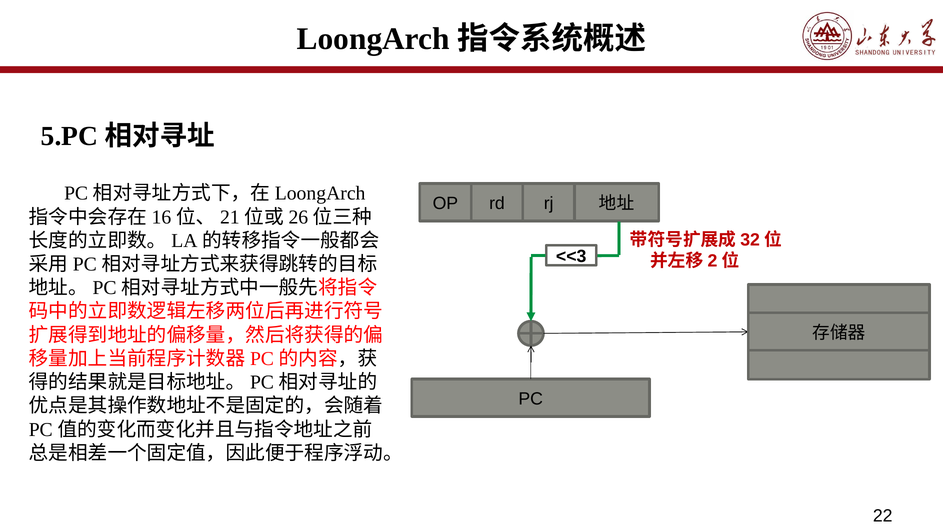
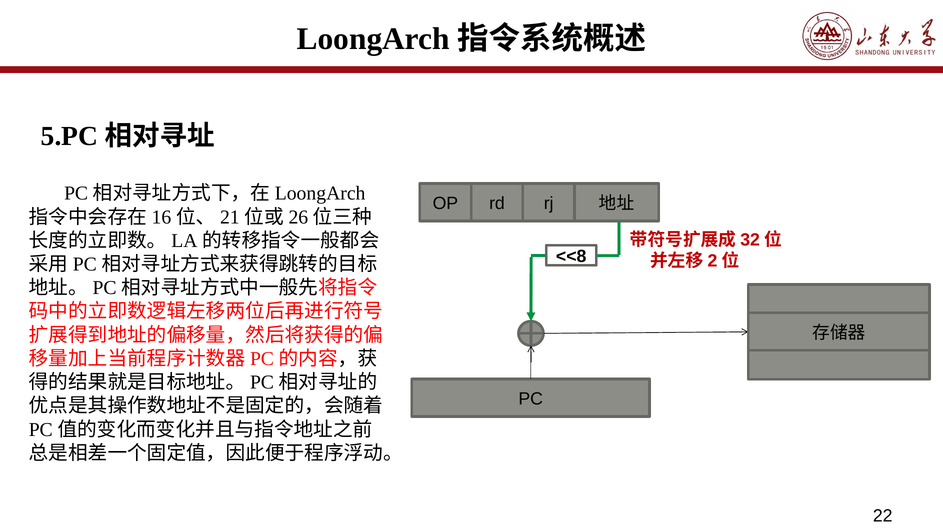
<<3: <<3 -> <<8 (571, 256)
